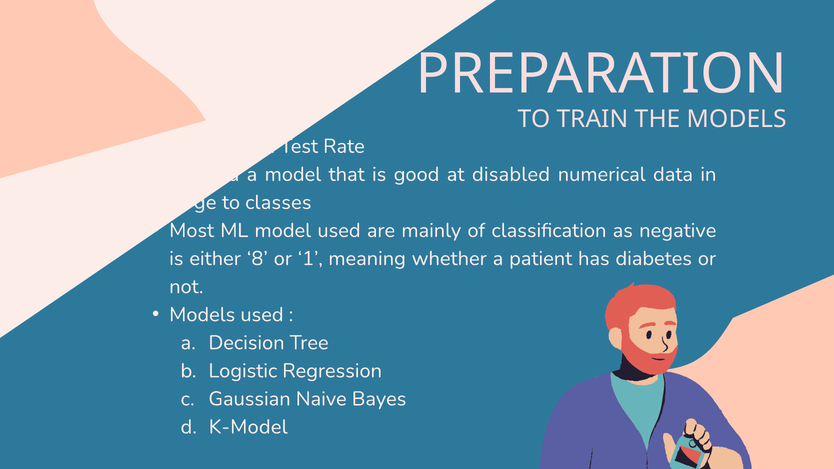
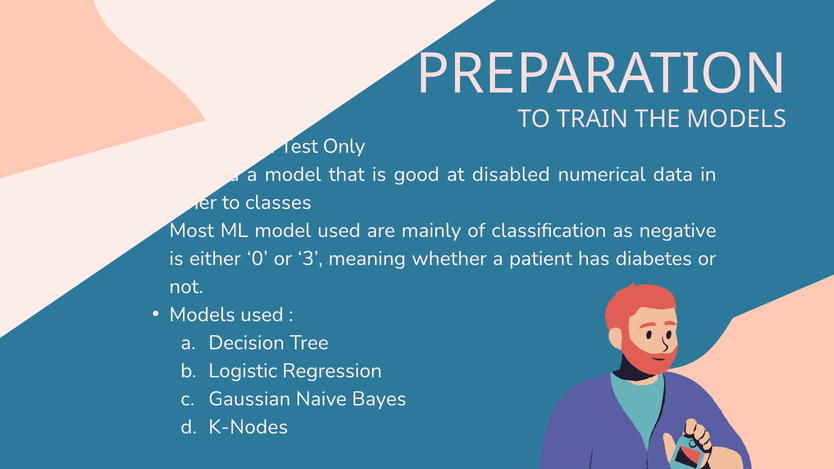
Rate: Rate -> Only (344, 146)
large: large -> other (193, 202)
8: 8 -> 0 (257, 259)
1: 1 -> 3 (310, 259)
K-Model: K-Model -> K-Nodes (248, 427)
